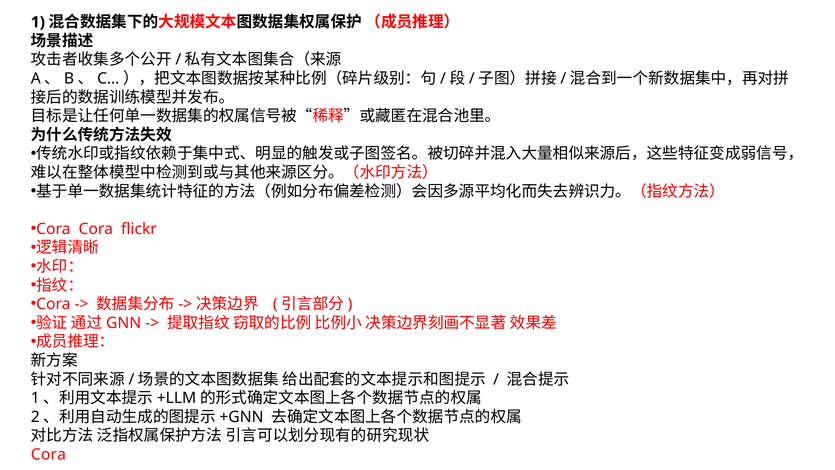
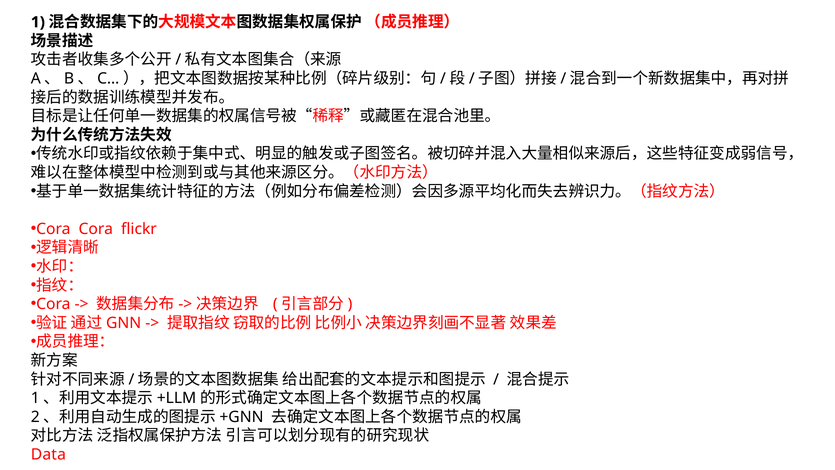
Cora: Cora -> Data (48, 454)
